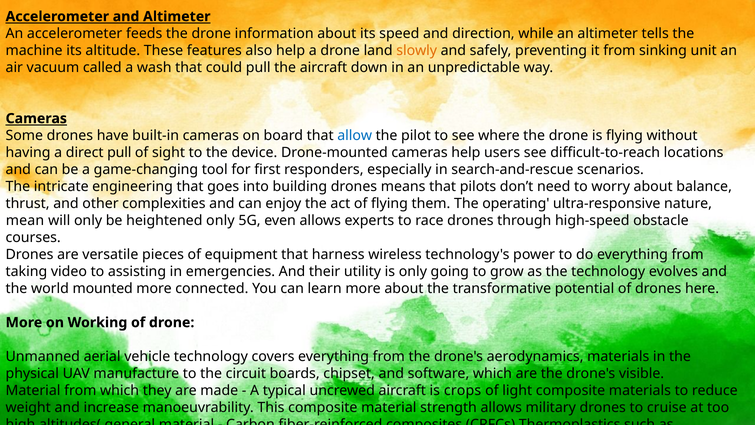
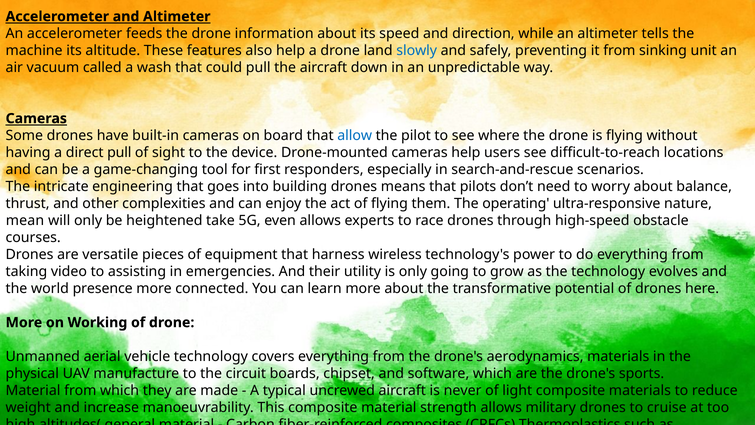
slowly colour: orange -> blue (417, 51)
heightened only: only -> take (220, 220)
mounted: mounted -> presence (103, 288)
visible: visible -> sports (642, 373)
crops: crops -> never (463, 390)
